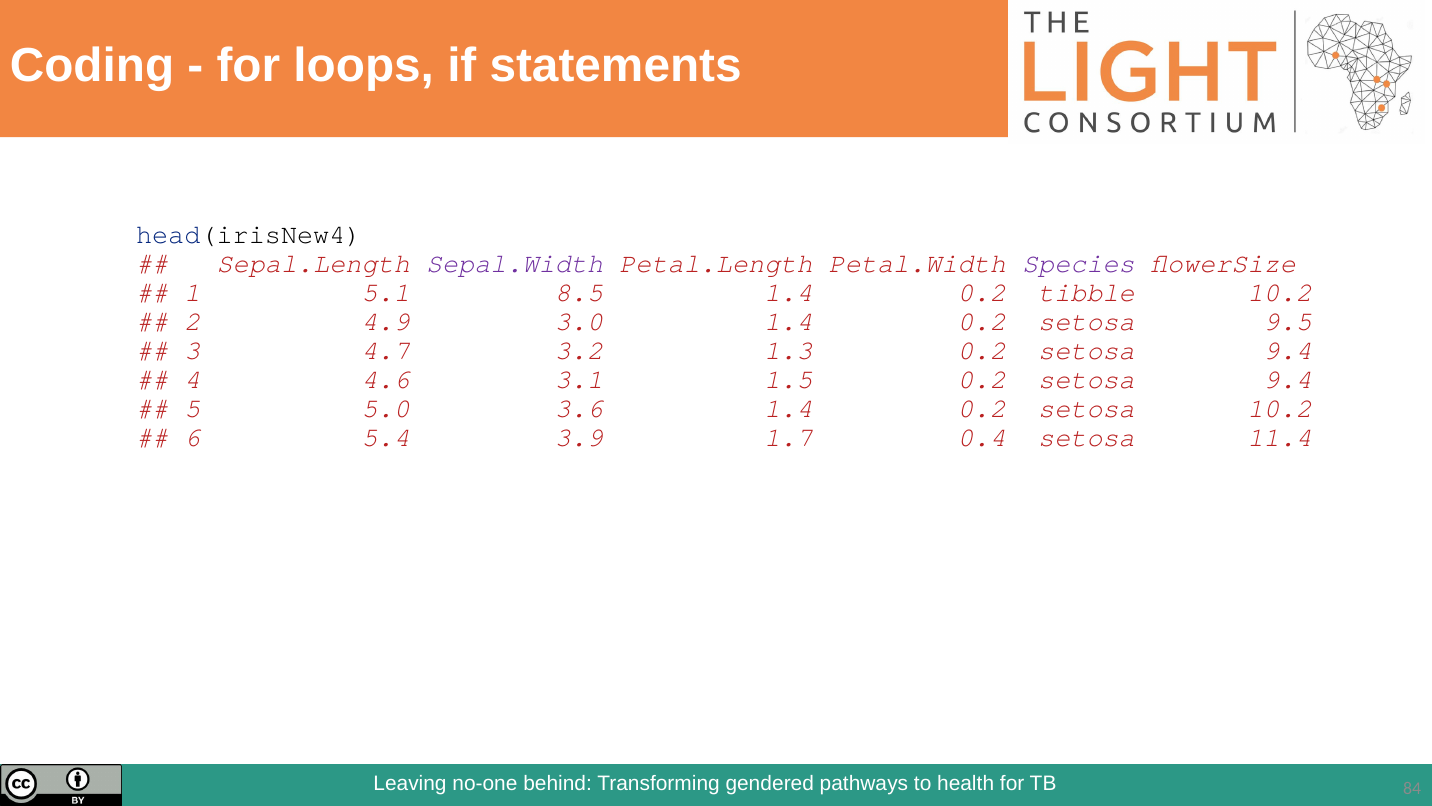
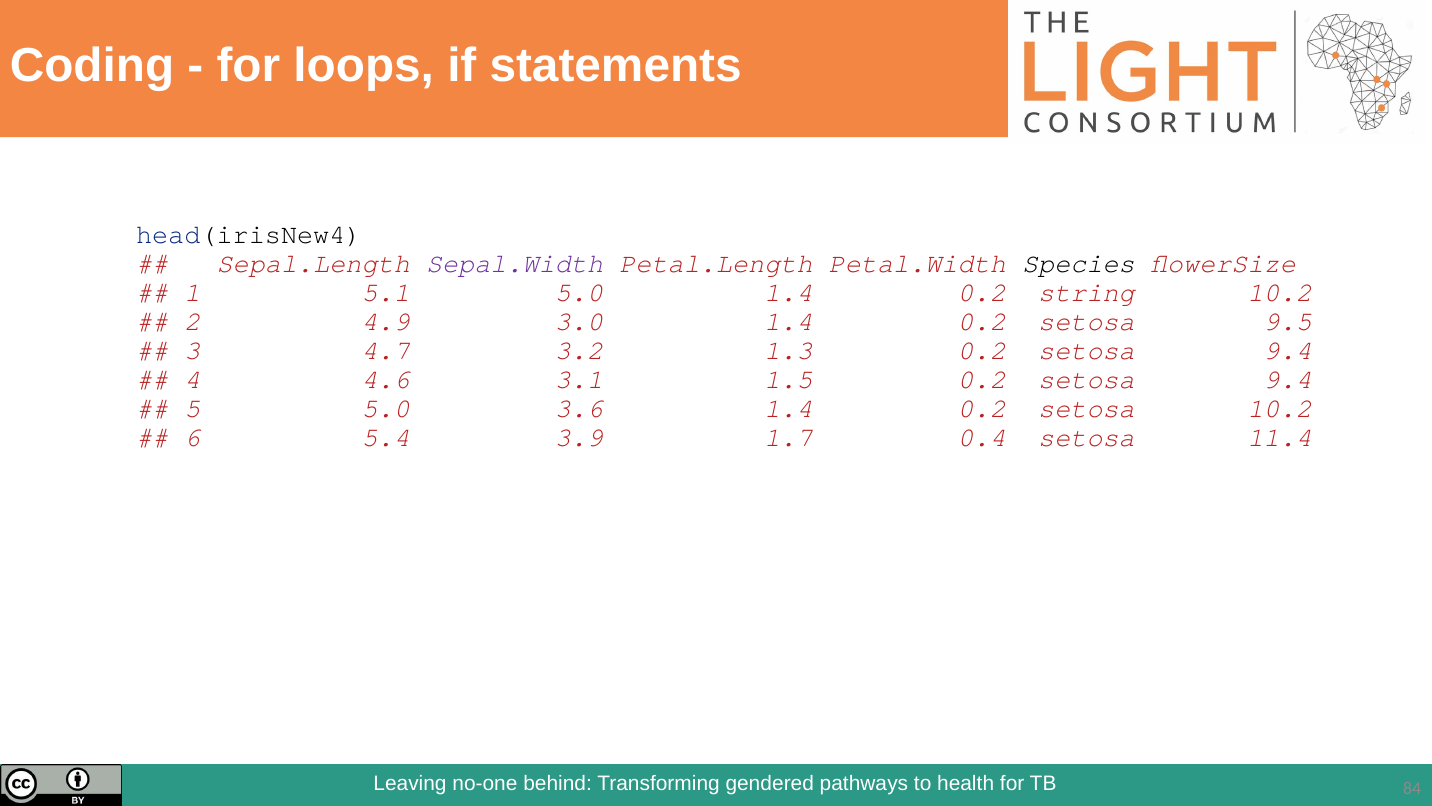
Species colour: purple -> black (1078, 263)
5.1 8.5: 8.5 -> 5.0 (579, 292)
tibble: tibble -> string (1087, 292)
